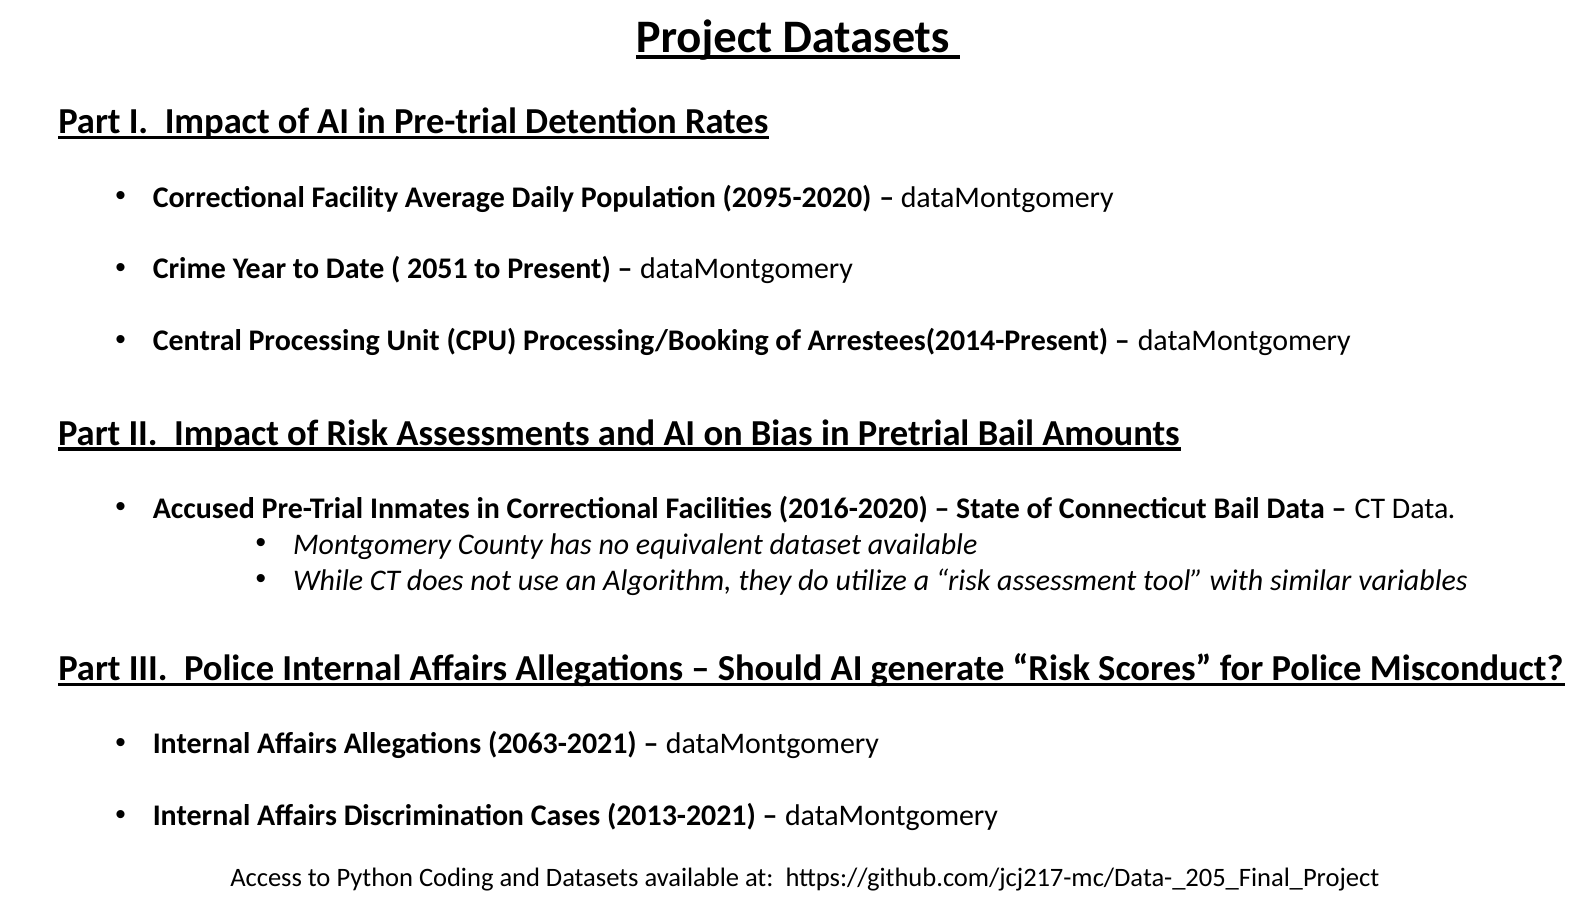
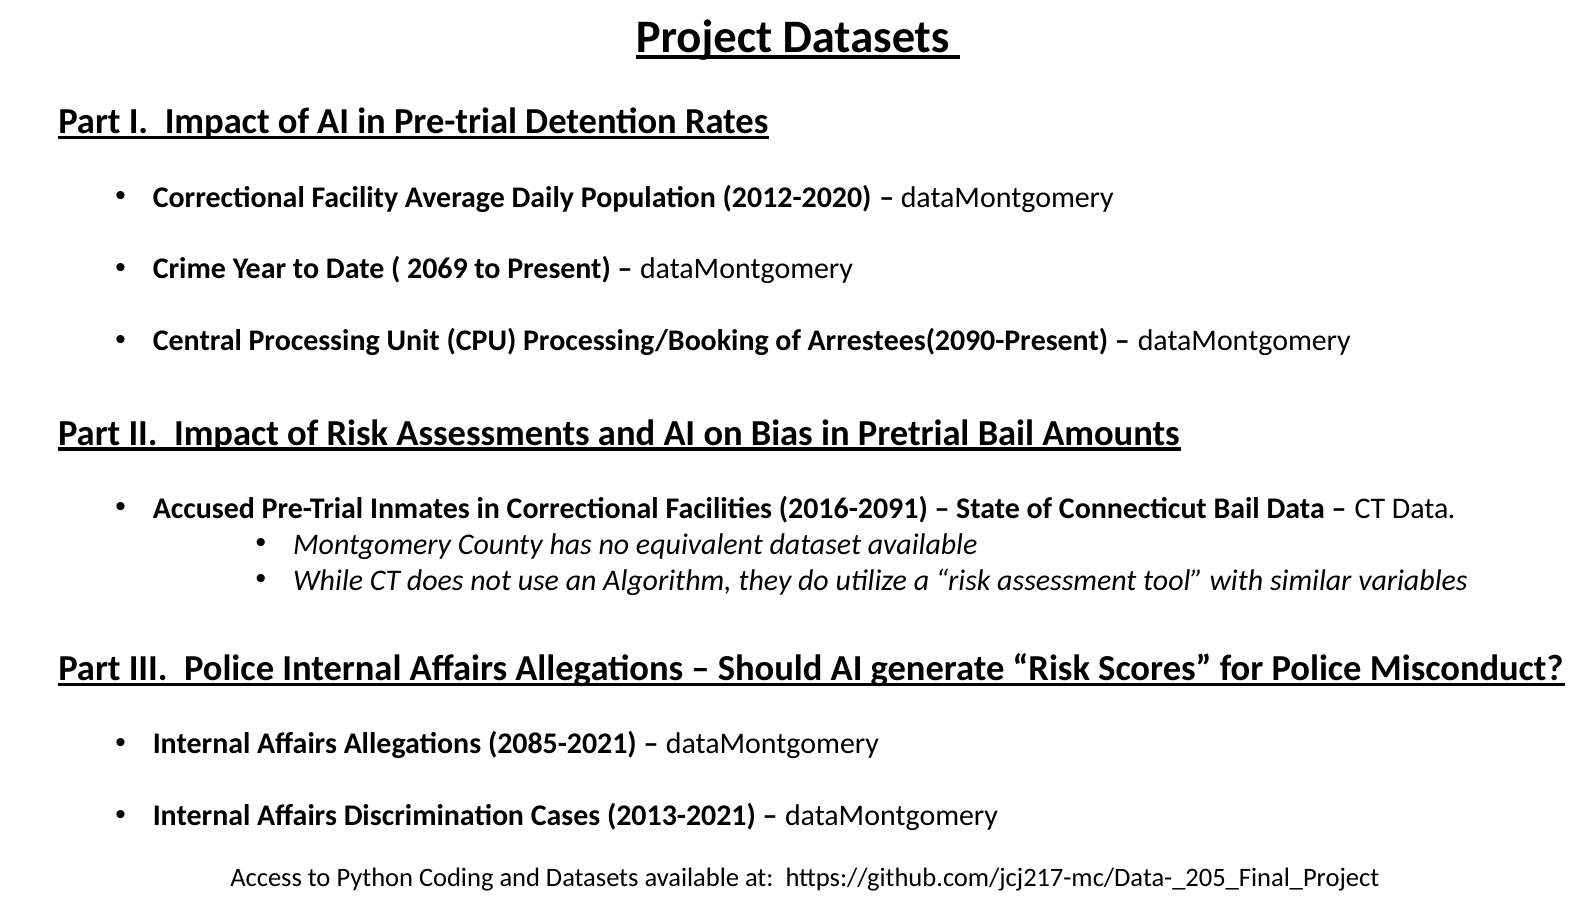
2095-2020: 2095-2020 -> 2012-2020 (797, 197)
2051: 2051 -> 2069 (437, 269)
Arrestees(2014-Present: Arrestees(2014-Present -> Arrestees(2090-Present (958, 341)
2016-2020: 2016-2020 -> 2016-2091 (853, 508)
2063-2021: 2063-2021 -> 2085-2021 (562, 744)
